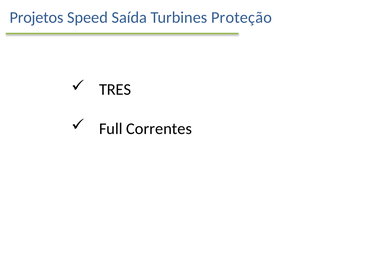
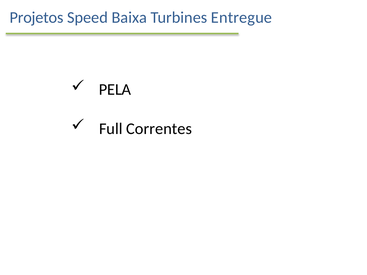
Saída: Saída -> Baixa (129, 17)
Proteção: Proteção -> Entregue (242, 17)
TRES: TRES -> PELA (115, 90)
